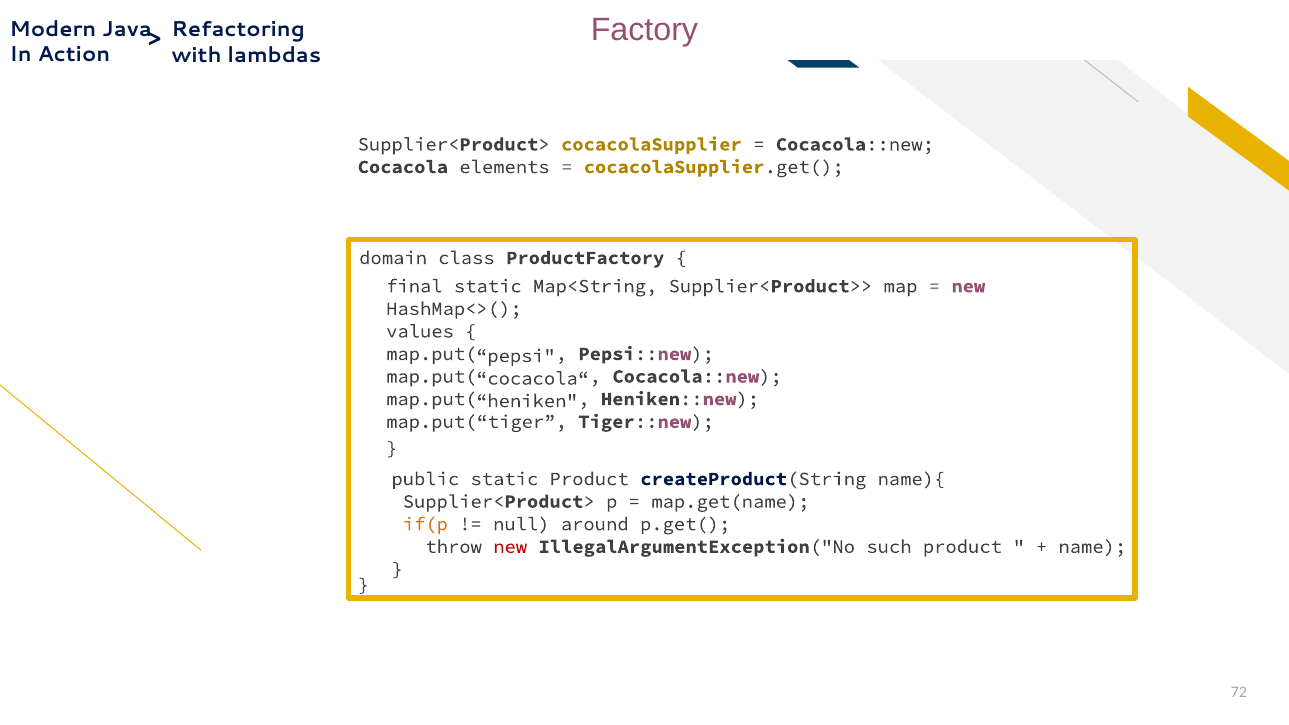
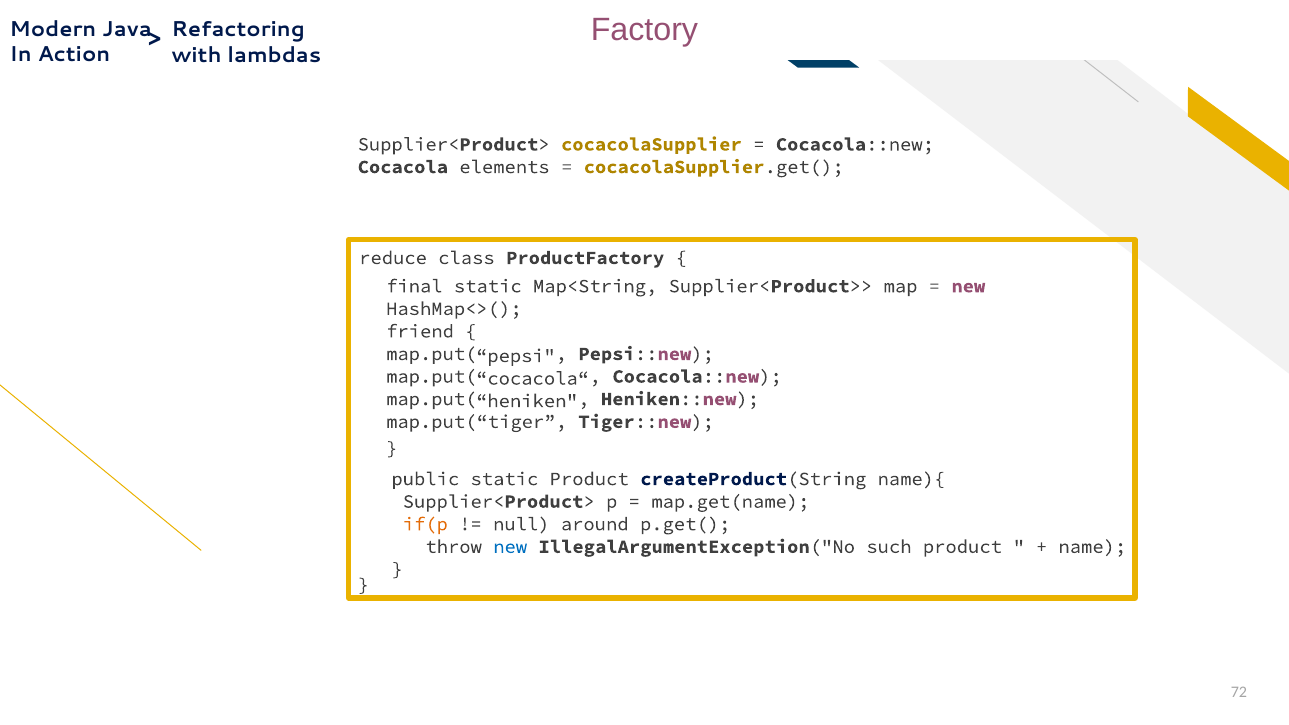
domain: domain -> reduce (393, 258)
values: values -> friend (420, 331)
new colour: red -> blue (510, 547)
